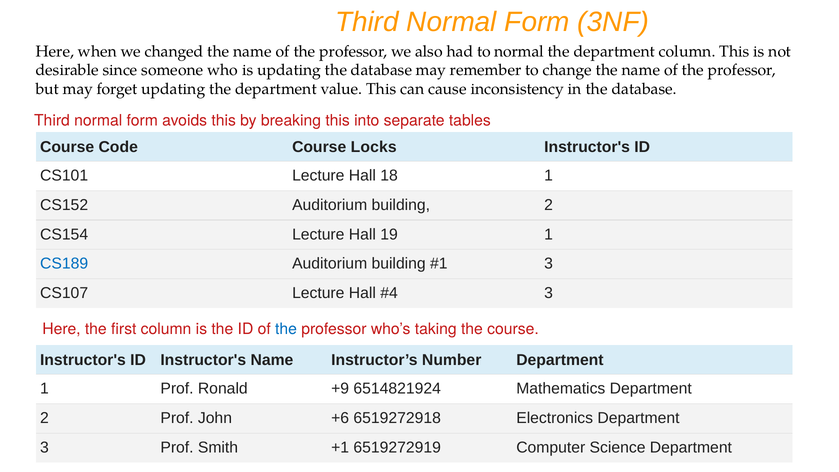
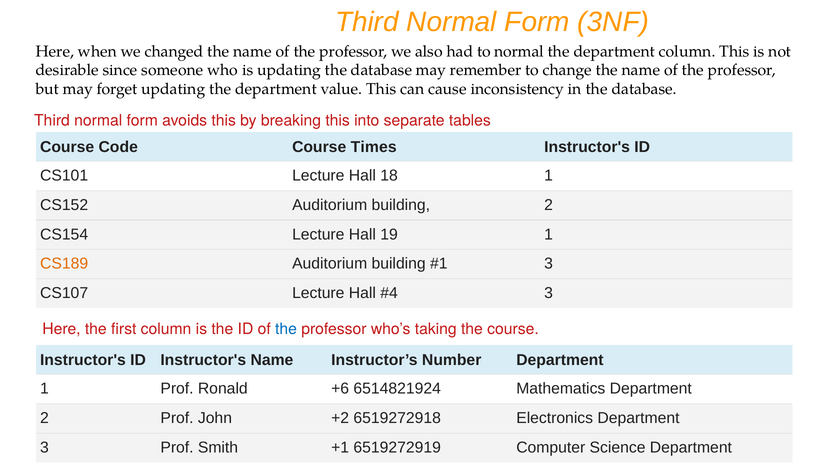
Locks: Locks -> Times (374, 147)
CS189 colour: blue -> orange (64, 264)
+9: +9 -> +6 (340, 389)
+6: +6 -> +2 (340, 418)
